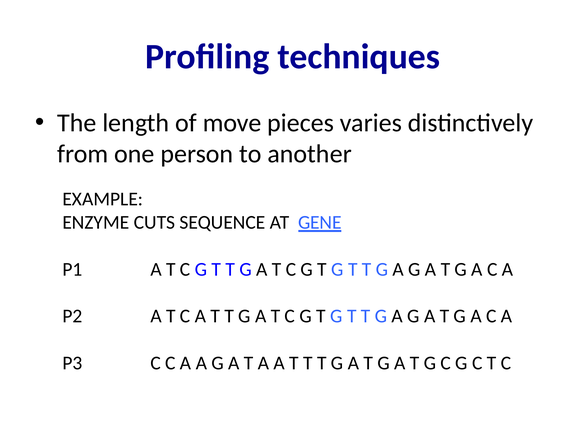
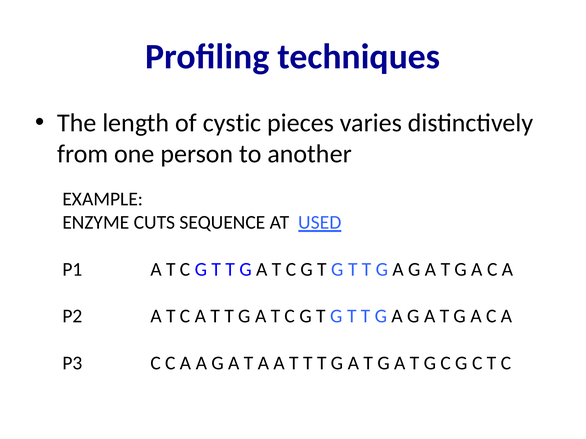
move: move -> cystic (232, 123)
GENE: GENE -> USED (320, 223)
